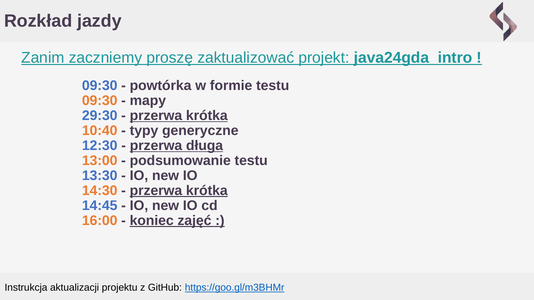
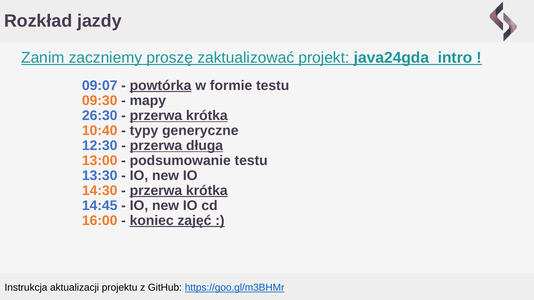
09:30: 09:30 -> 09:07 (100, 86)
powtórka underline: none -> present (161, 86)
29:30: 29:30 -> 26:30 (100, 116)
